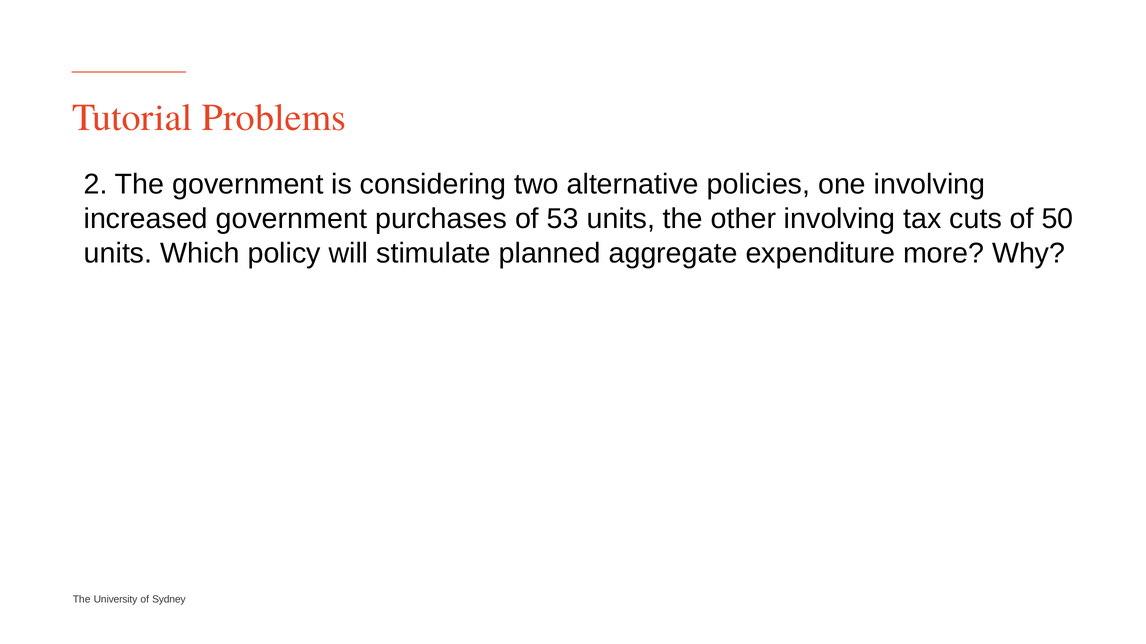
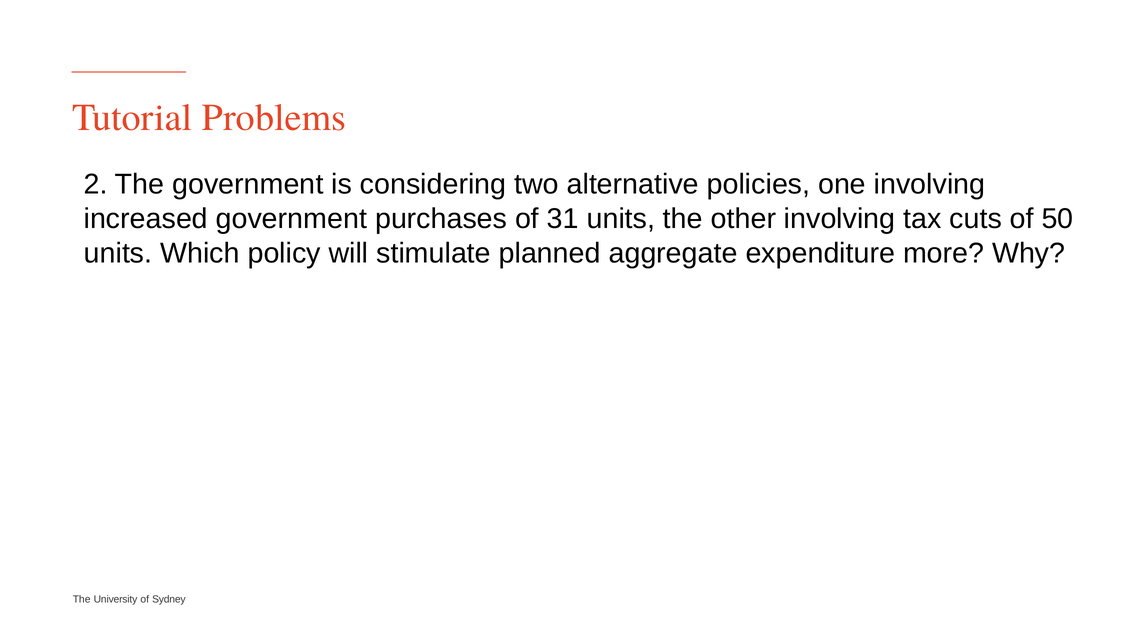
53: 53 -> 31 (563, 219)
